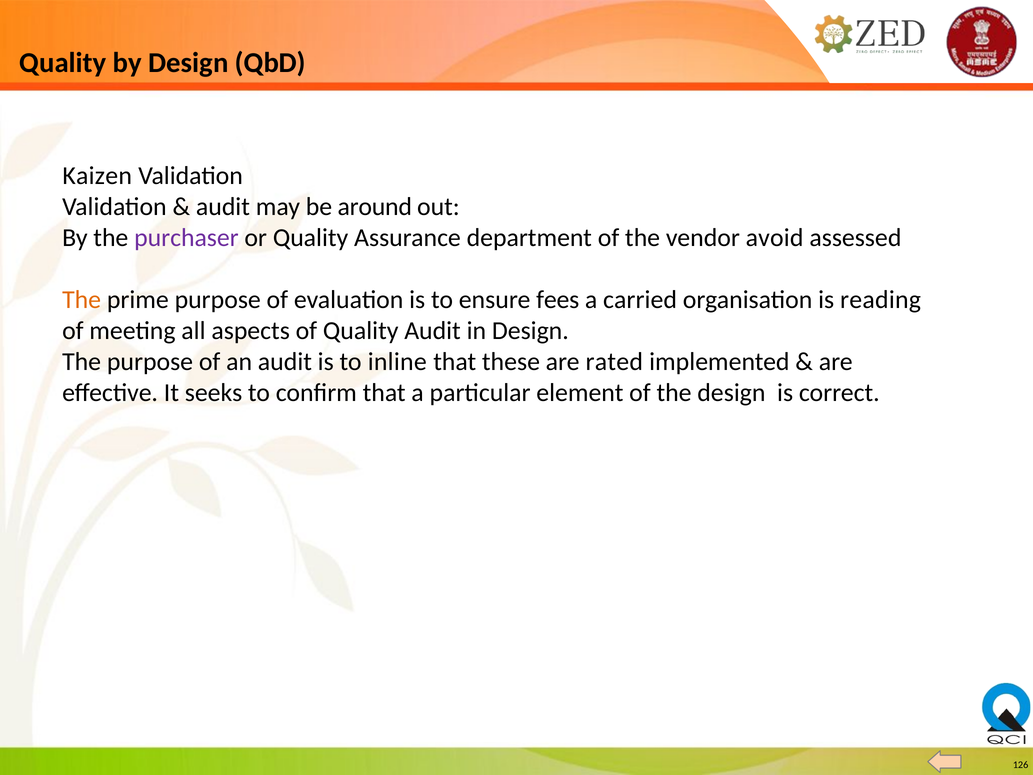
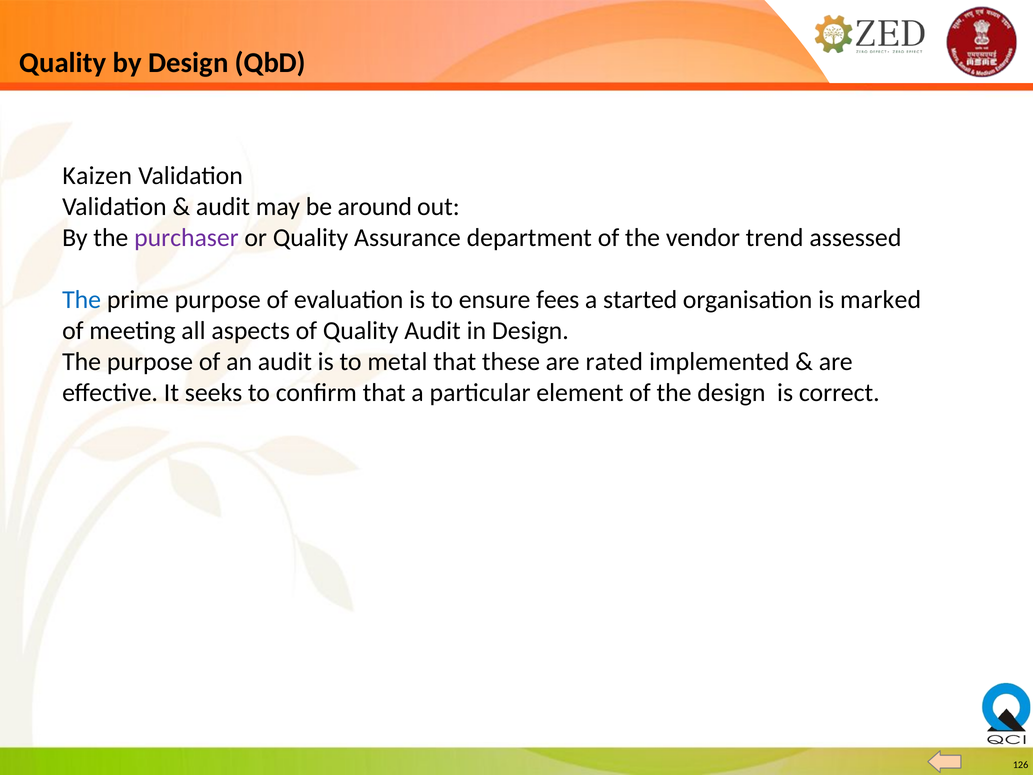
avoid: avoid -> trend (775, 237)
The colour: orange -> blue (82, 299)
carried: carried -> started (640, 299)
reading: reading -> marked (881, 299)
inline: inline -> metal (397, 361)
